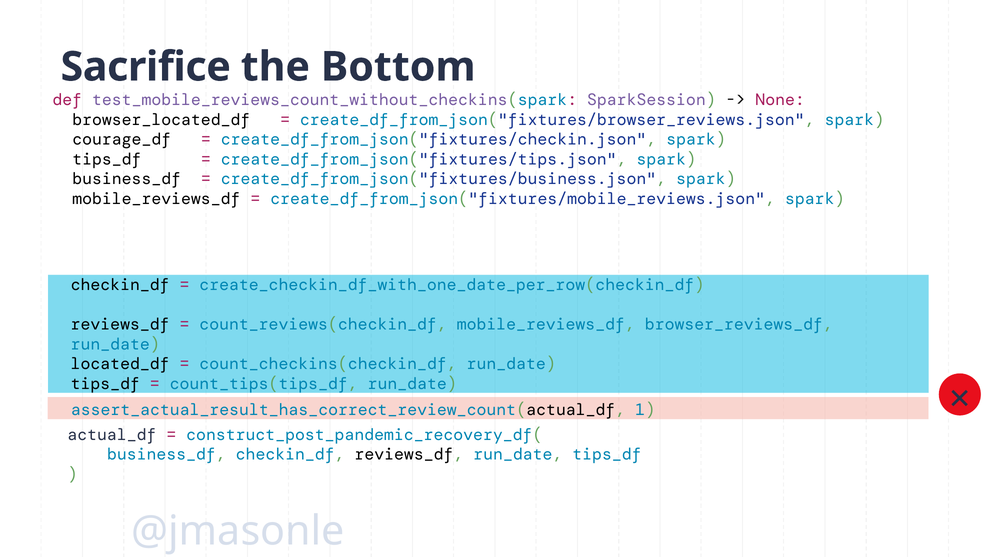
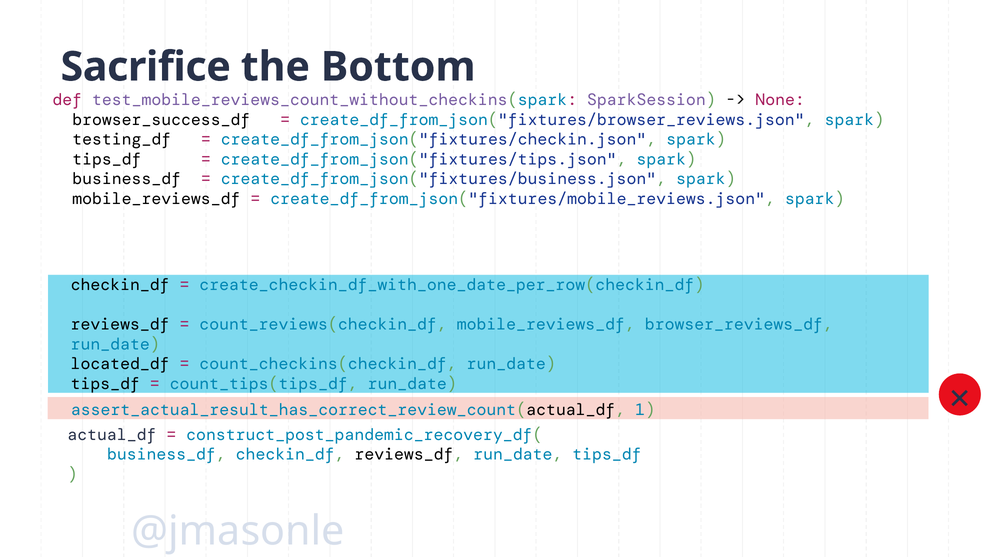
browser_located_df: browser_located_df -> browser_success_df (161, 120)
courage_df: courage_df -> testing_df (122, 139)
